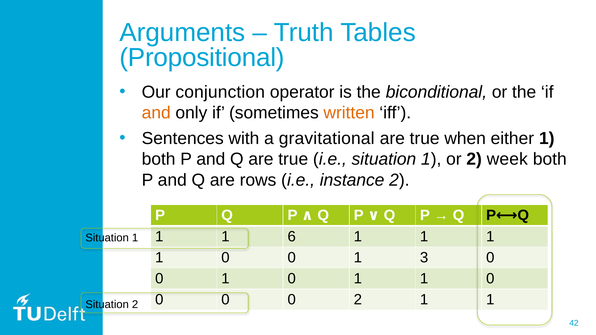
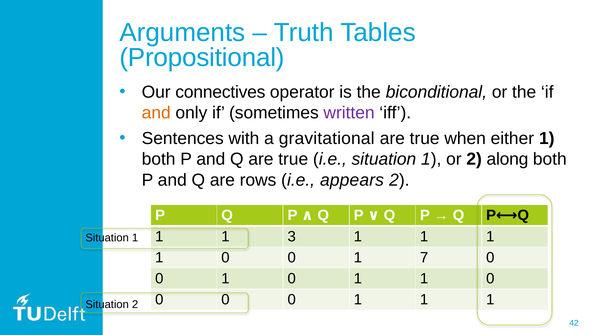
conjunction: conjunction -> connectives (220, 92)
written colour: orange -> purple (349, 113)
week: week -> along (507, 159)
instance: instance -> appears (352, 180)
6: 6 -> 3 (292, 237)
3: 3 -> 7 (424, 258)
2: 2 -> 1 (358, 300)
